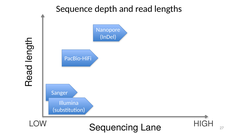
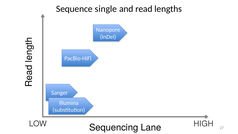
depth: depth -> single (106, 9)
